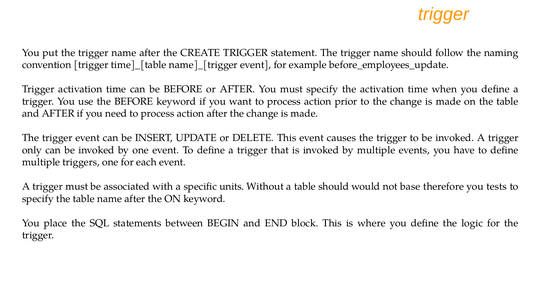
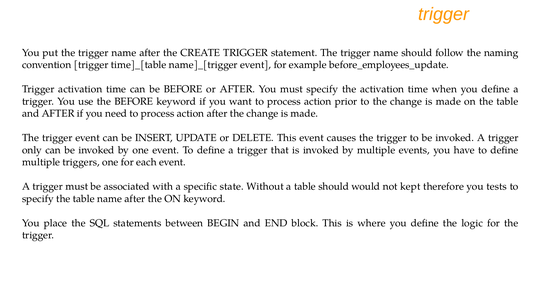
units: units -> state (232, 187)
base: base -> kept (410, 187)
